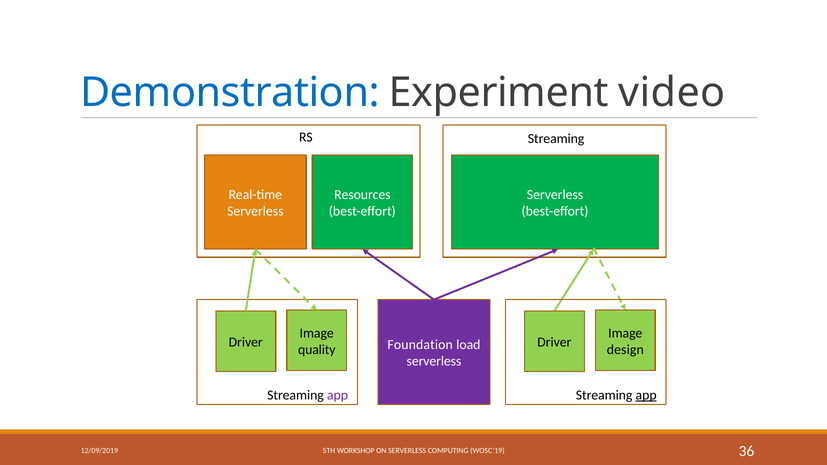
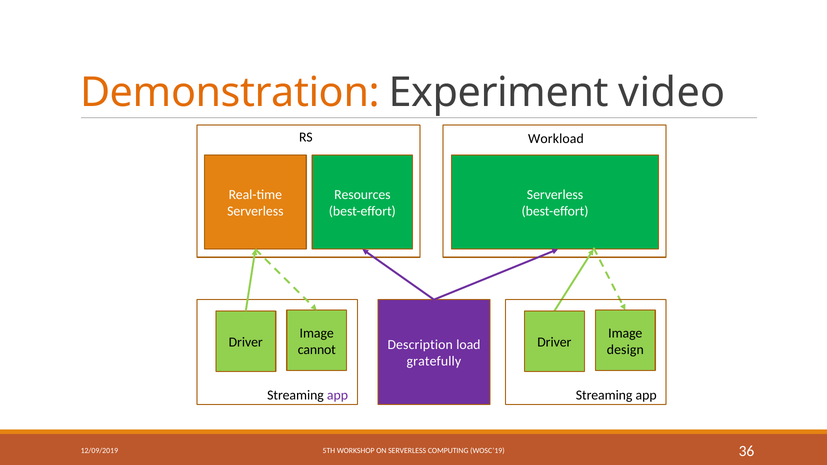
Demonstration colour: blue -> orange (230, 93)
Streaming: Streaming -> Workload (556, 139)
Foundation: Foundation -> Description (420, 345)
quality: quality -> cannot (317, 350)
serverless: serverless -> gratefully (434, 361)
app underline: present -> none (646, 395)
